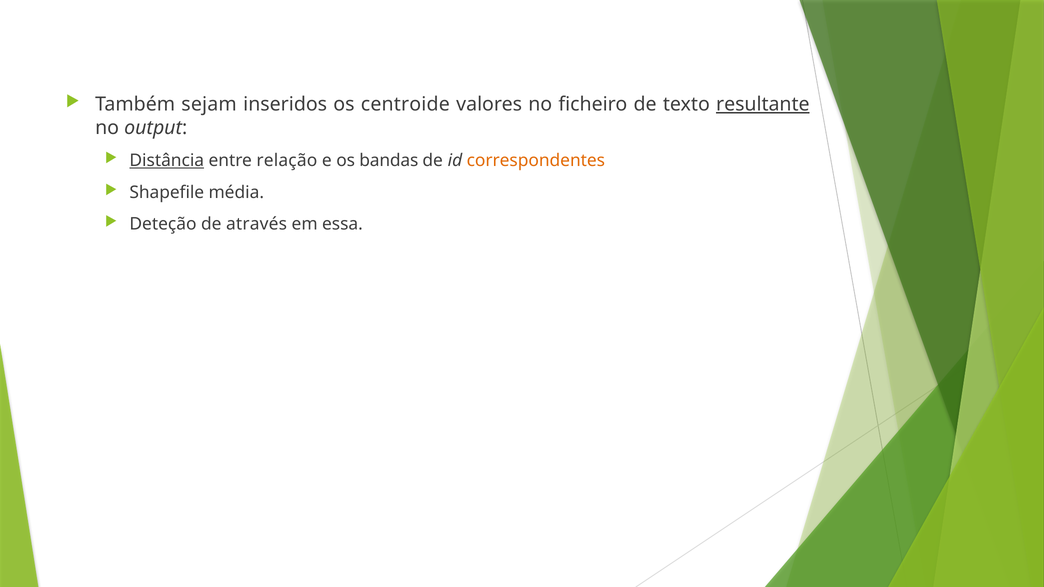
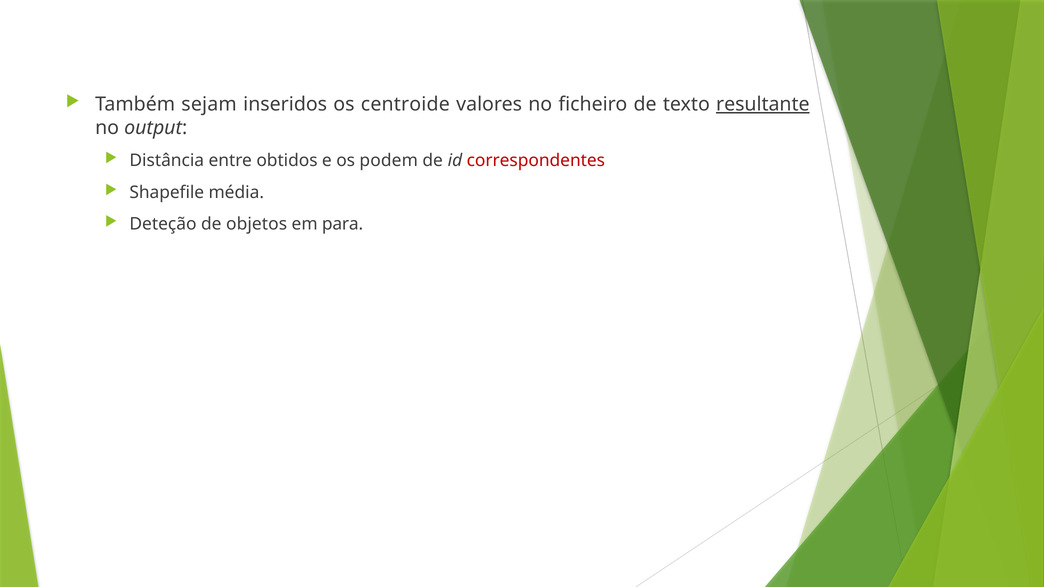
Distância underline: present -> none (167, 161)
relação: relação -> obtidos (287, 161)
bandas: bandas -> podem (389, 161)
correspondentes colour: orange -> red (536, 161)
através: através -> objetos (257, 224)
essa: essa -> para (343, 224)
